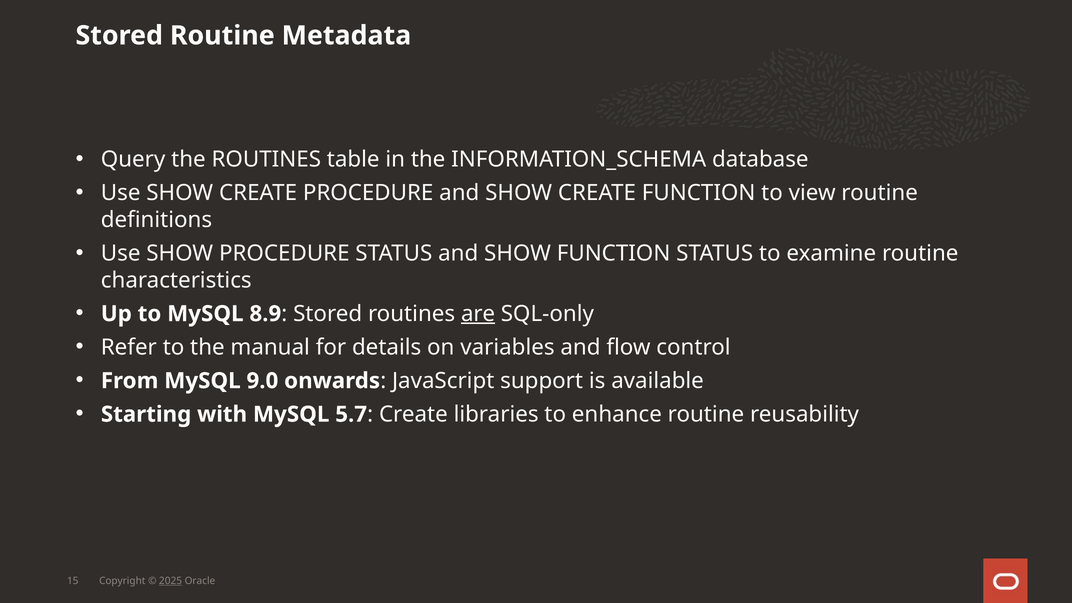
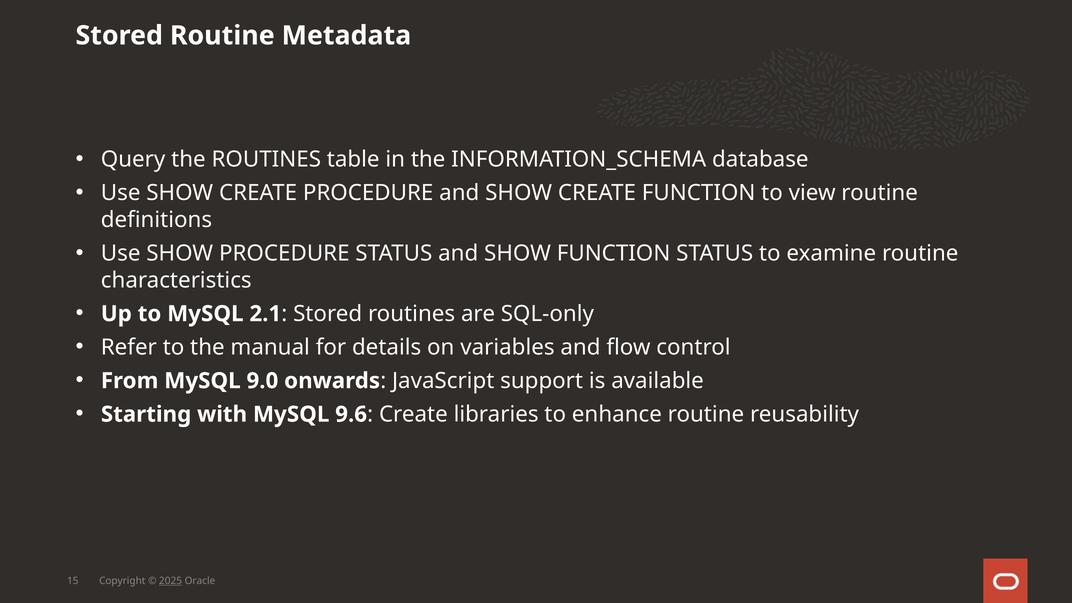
8.9: 8.9 -> 2.1 (265, 314)
are underline: present -> none (478, 314)
5.7: 5.7 -> 9.6 (351, 414)
